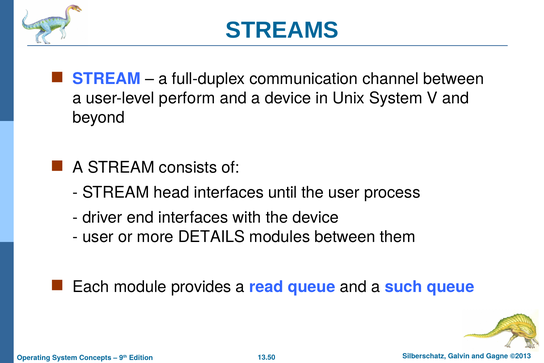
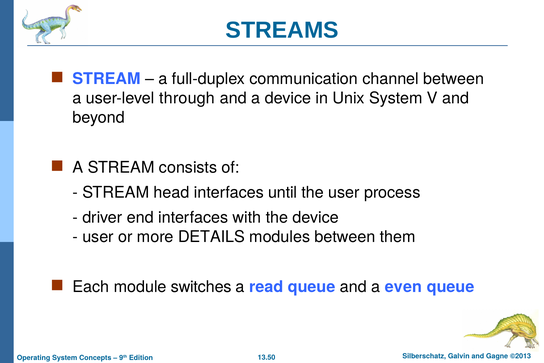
perform: perform -> through (187, 98)
provides: provides -> switches (201, 287)
such: such -> even (403, 287)
